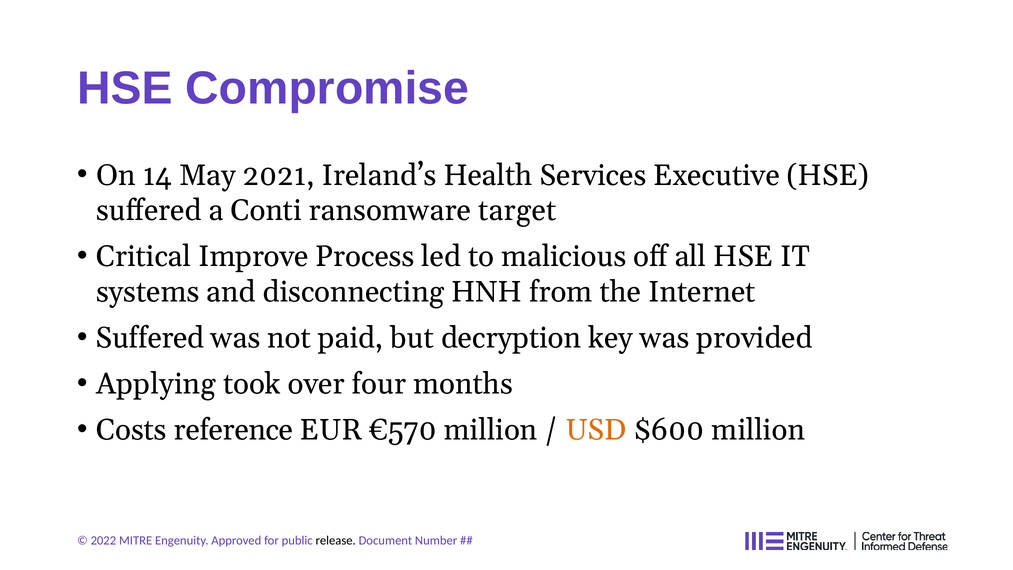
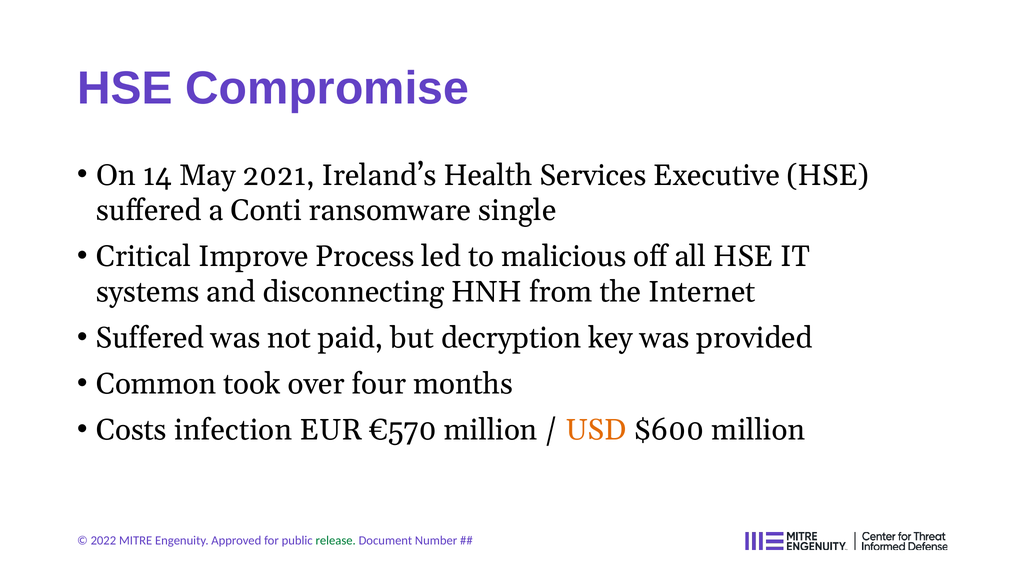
target: target -> single (517, 211)
Applying: Applying -> Common (156, 384)
reference: reference -> infection (233, 430)
release colour: black -> green (336, 540)
